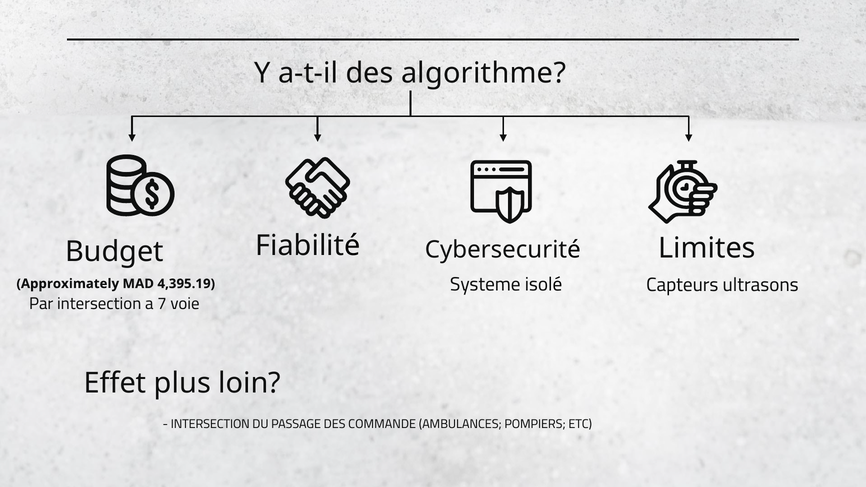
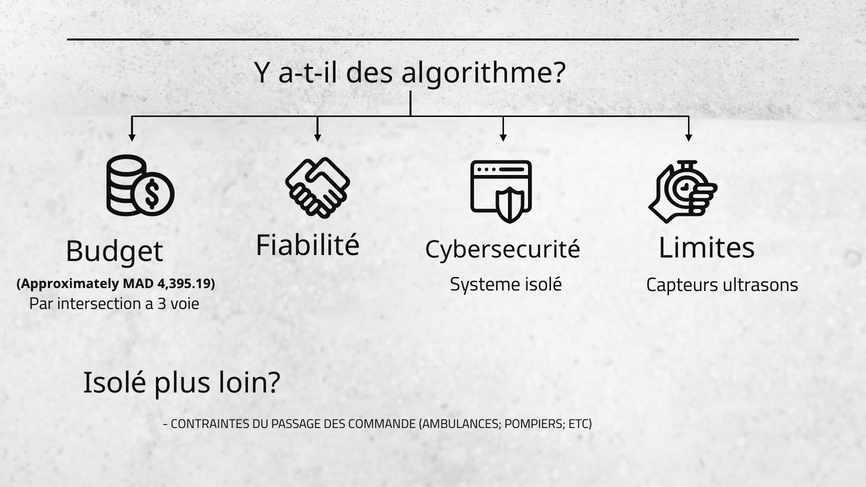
7: 7 -> 3 (162, 304)
Effet: Effet -> Isolé (115, 383)
INTERSECTION: INTERSECTION -> CONTRAINTES (210, 424)
